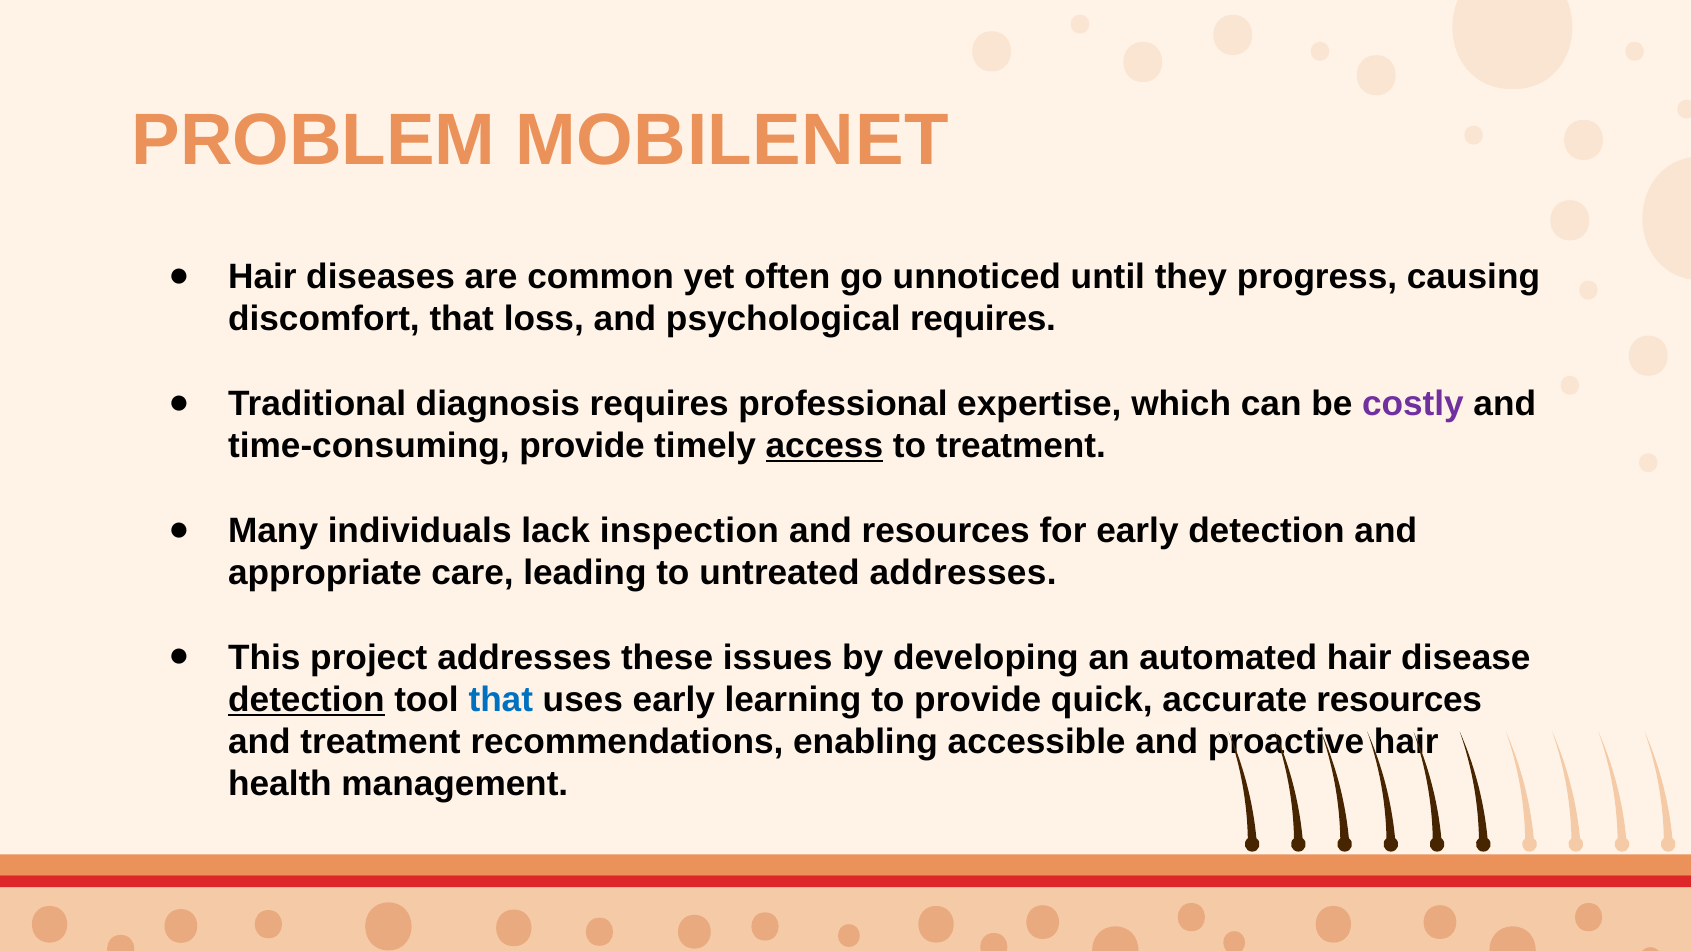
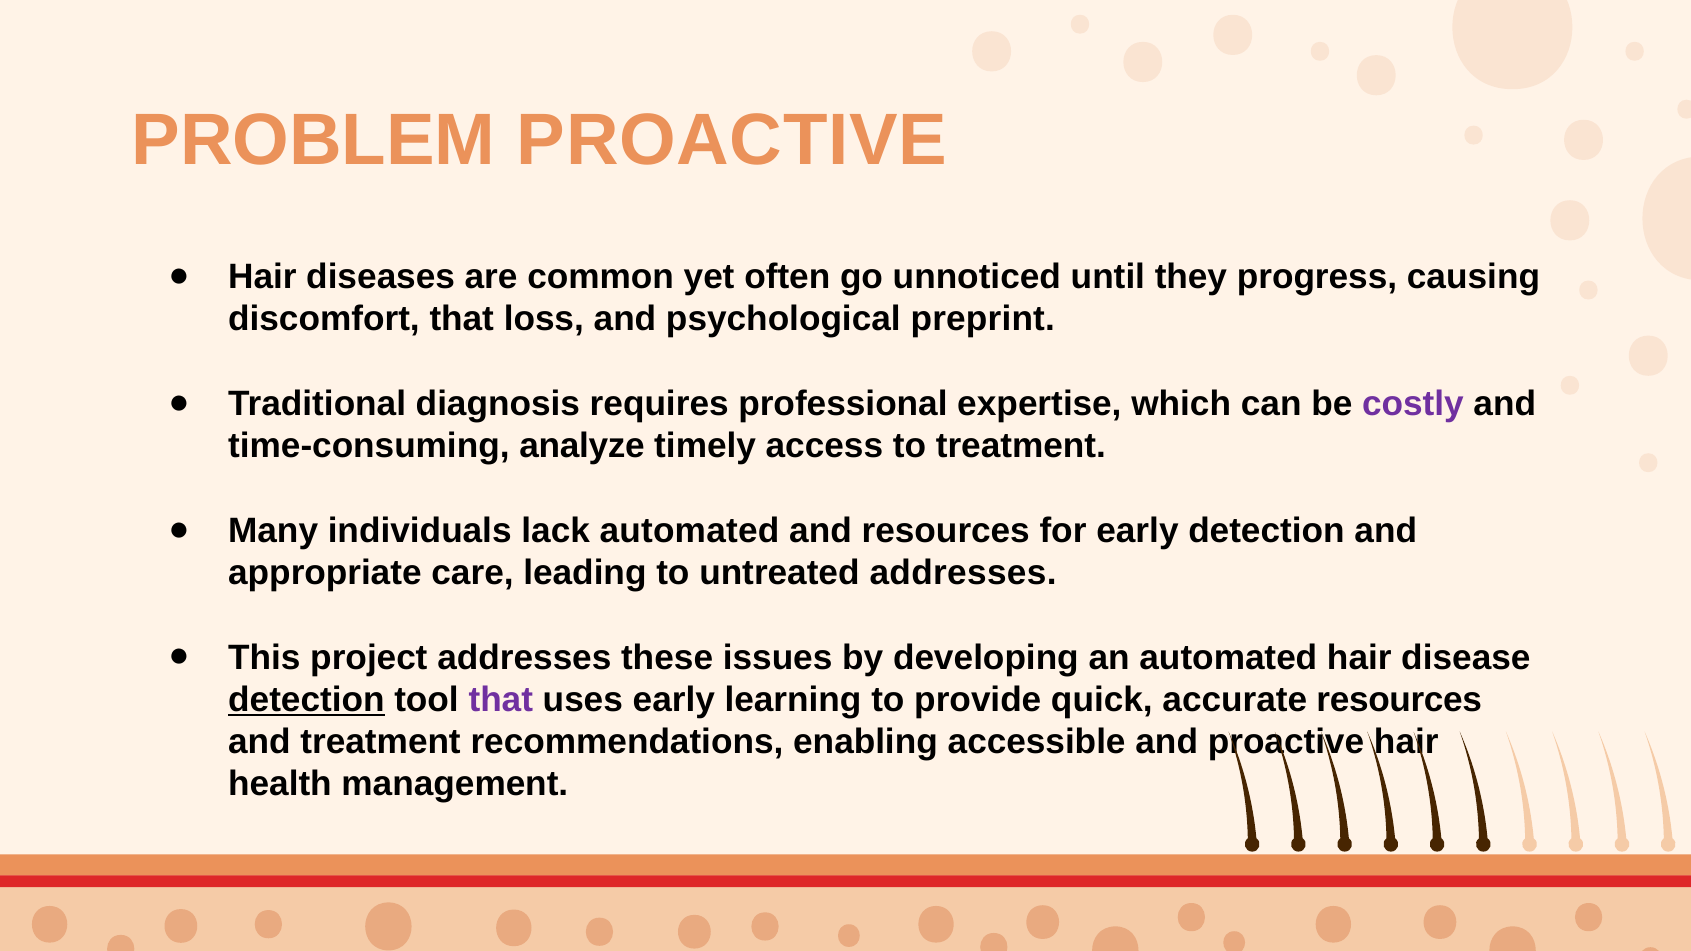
PROBLEM MOBILENET: MOBILENET -> PROACTIVE (732, 140)
psychological requires: requires -> preprint (983, 319)
time-consuming provide: provide -> analyze (582, 446)
access underline: present -> none (824, 446)
lack inspection: inspection -> automated (689, 531)
that colour: blue -> purple (501, 700)
